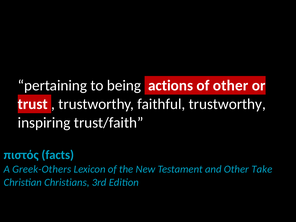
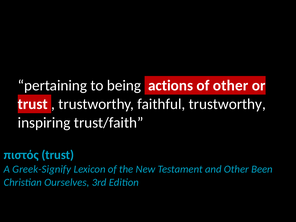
πιστός facts: facts -> trust (58, 155)
Greek-Others: Greek-Others -> Greek-Signify (42, 169)
Take: Take -> Been (262, 169)
Christians: Christians -> Ourselves (67, 182)
